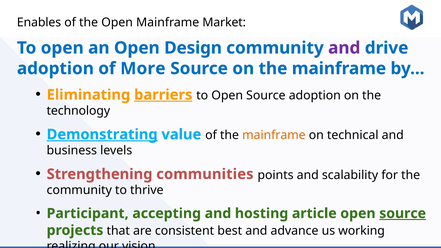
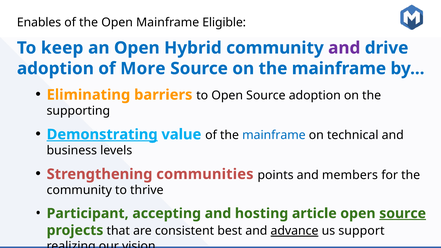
Market: Market -> Eligible (224, 23)
open: open -> keep (62, 48)
Design: Design -> Hybrid (193, 48)
barriers underline: present -> none (163, 95)
technology: technology -> supporting (78, 111)
mainframe colour: orange -> blue (274, 135)
scalability: scalability -> members (350, 175)
advance underline: none -> present (295, 231)
working: working -> support (361, 231)
